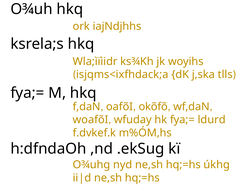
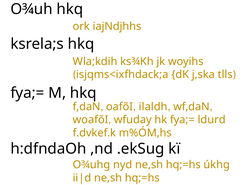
Wla;ìïìidr: Wla;ìïìidr -> Wla;kdih (95, 61)
okõfõ: okõfõ -> ilaldh (153, 107)
